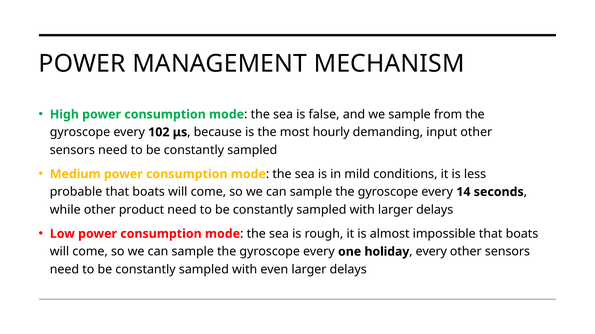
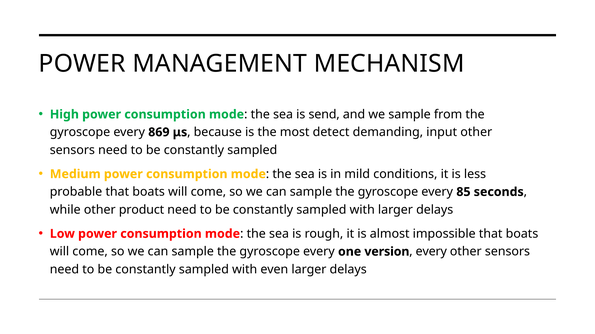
false: false -> send (324, 115)
102: 102 -> 869 (159, 132)
hourly: hourly -> detect (331, 132)
14: 14 -> 85 (463, 192)
holiday: holiday -> version (387, 252)
